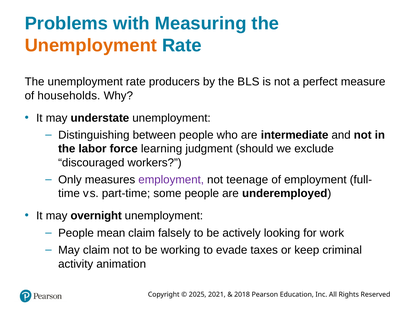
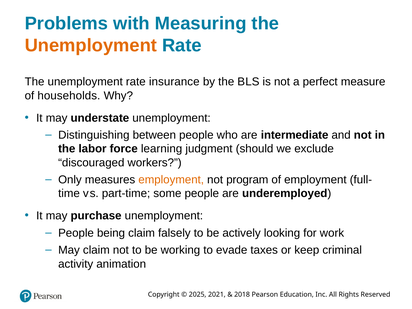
producers: producers -> insurance (174, 82)
employment colour: purple -> orange (171, 180)
teenage: teenage -> program (247, 180)
overnight: overnight -> purchase (96, 216)
mean: mean -> being (111, 233)
